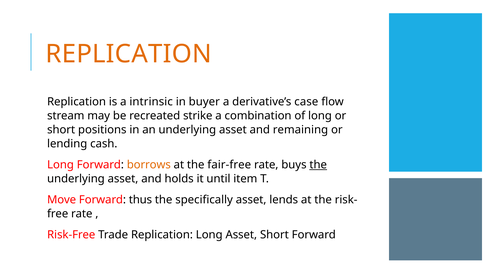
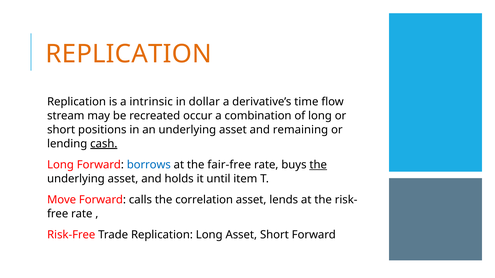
buyer: buyer -> dollar (204, 102)
case: case -> time (306, 102)
strike: strike -> occur (198, 116)
cash underline: none -> present (104, 144)
borrows colour: orange -> blue (149, 165)
thus: thus -> calls (140, 200)
specifically: specifically -> correlation (204, 200)
